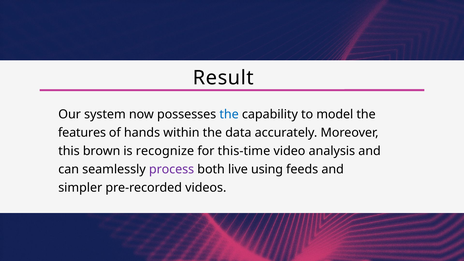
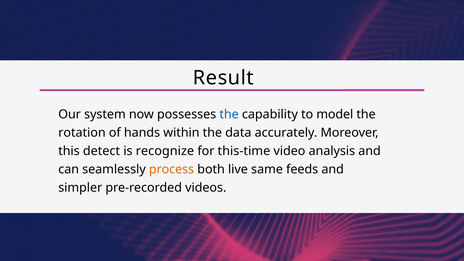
features: features -> rotation (82, 133)
brown: brown -> detect (101, 151)
process colour: purple -> orange (172, 169)
using: using -> same (267, 169)
